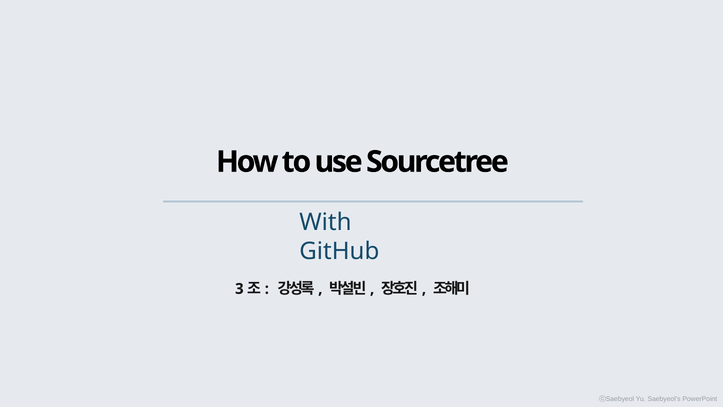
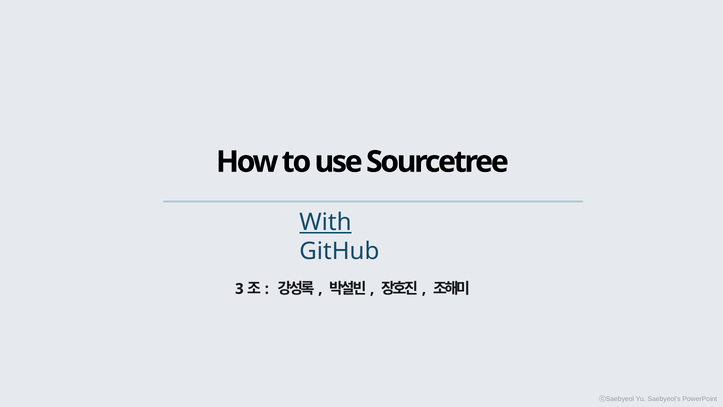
With underline: none -> present (325, 222)
